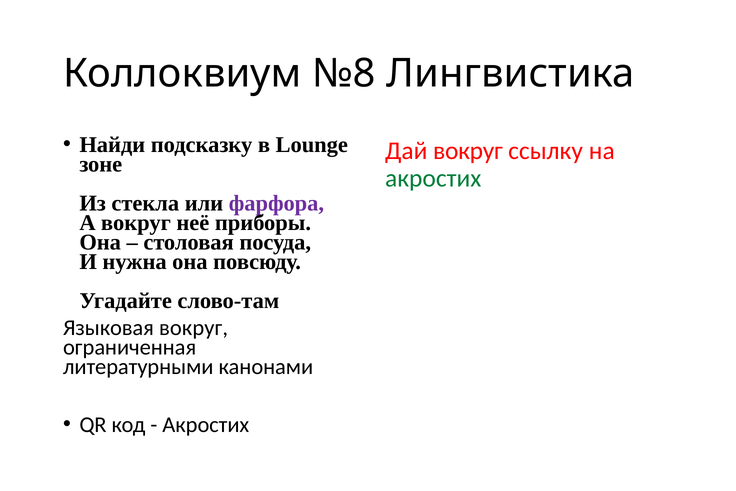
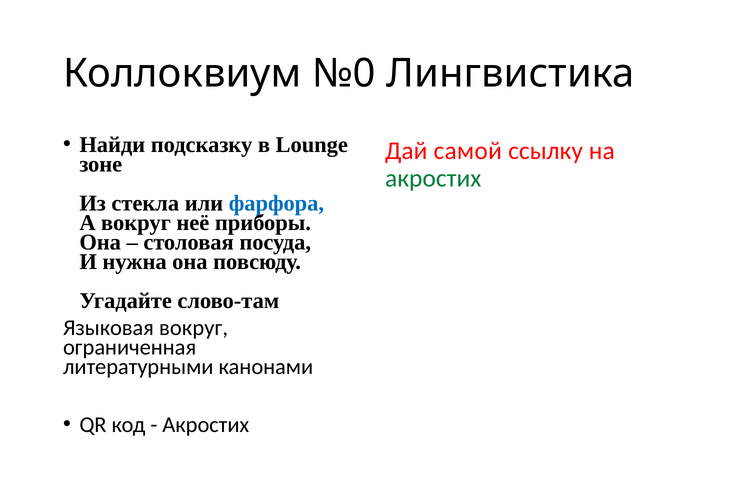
№8: №8 -> №0 (344, 73)
Дай вокруг: вокруг -> самой (468, 151)
фарфора colour: purple -> blue (276, 203)
